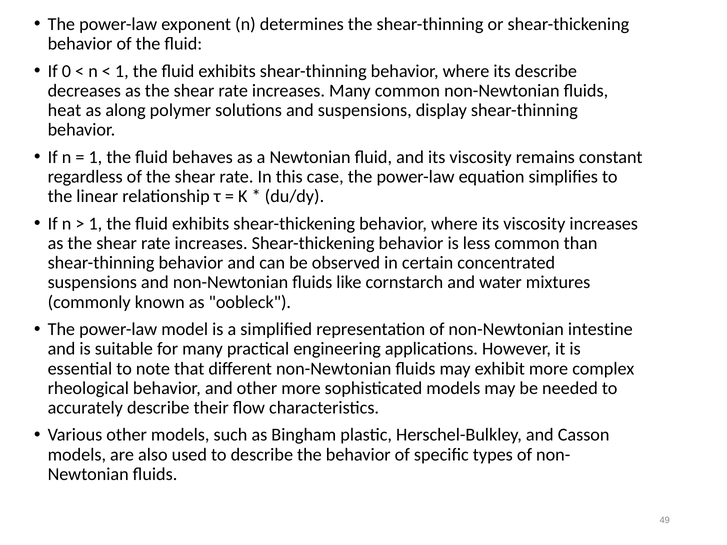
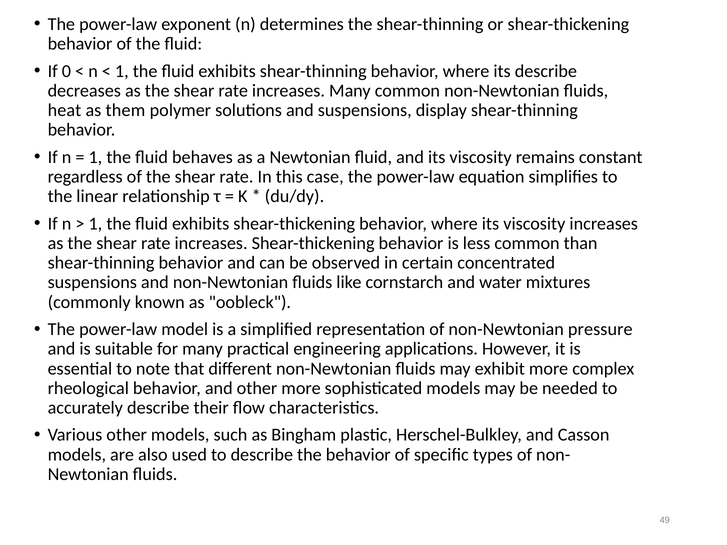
along: along -> them (125, 110)
intestine: intestine -> pressure (600, 329)
